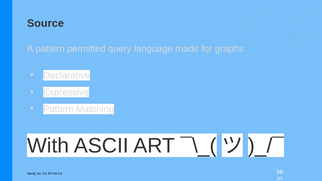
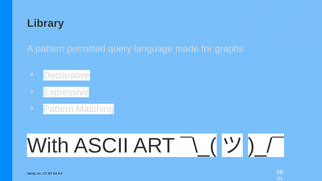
Source: Source -> Library (46, 23)
